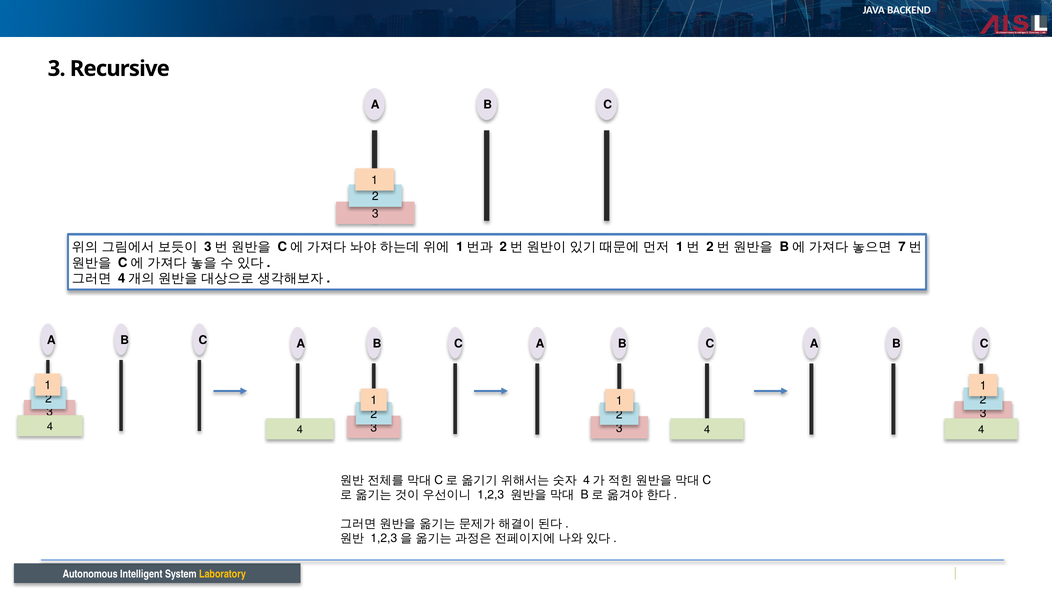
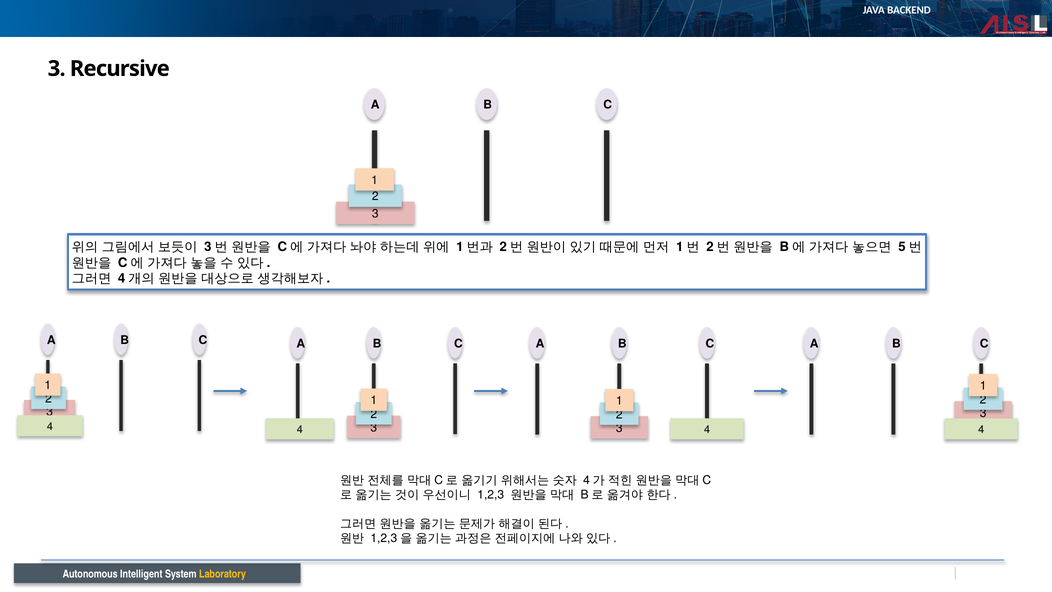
7: 7 -> 5 (902, 247)
